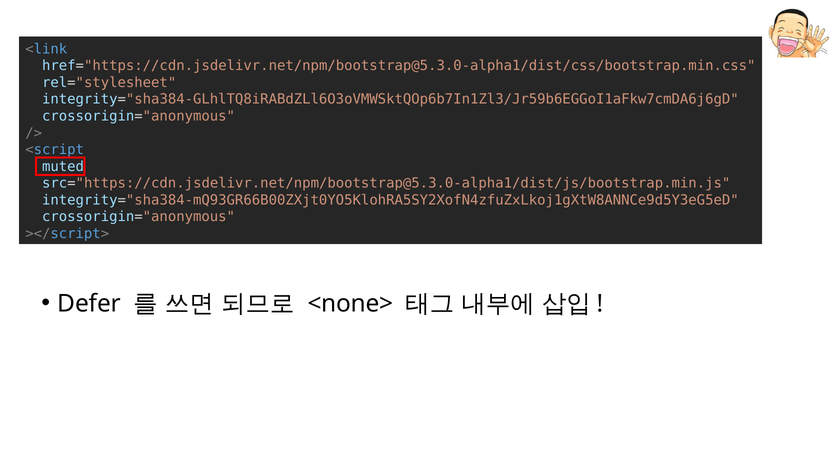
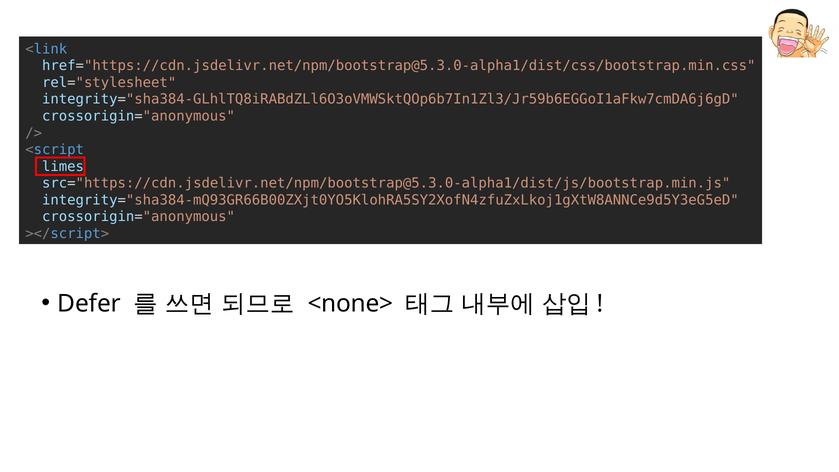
muted: muted -> limes (63, 166)
